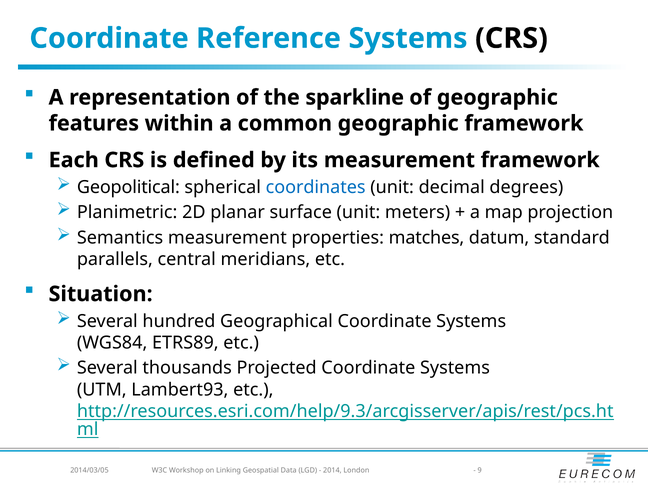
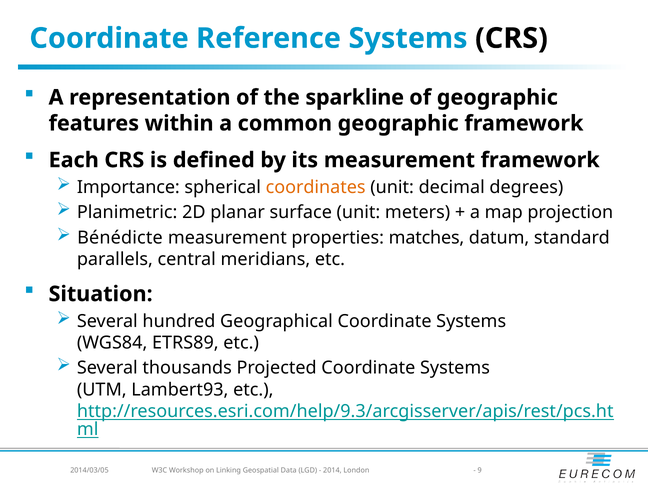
Geopolitical: Geopolitical -> Importance (128, 187)
coordinates colour: blue -> orange (316, 187)
Semantics: Semantics -> Bénédicte (120, 238)
